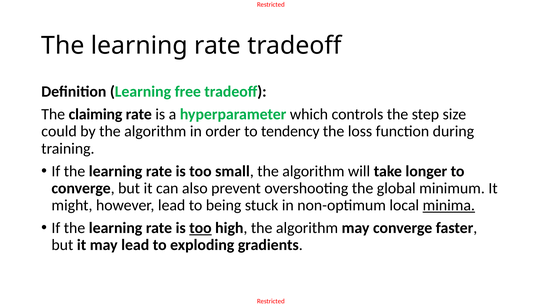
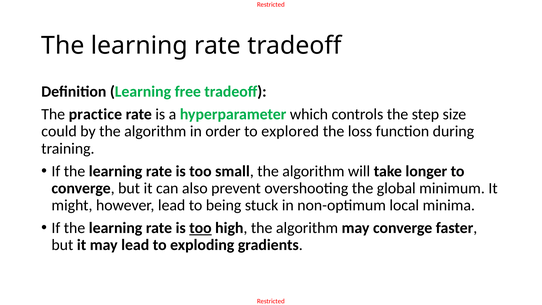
claiming: claiming -> practice (95, 114)
tendency: tendency -> explored (290, 131)
minima underline: present -> none (449, 205)
